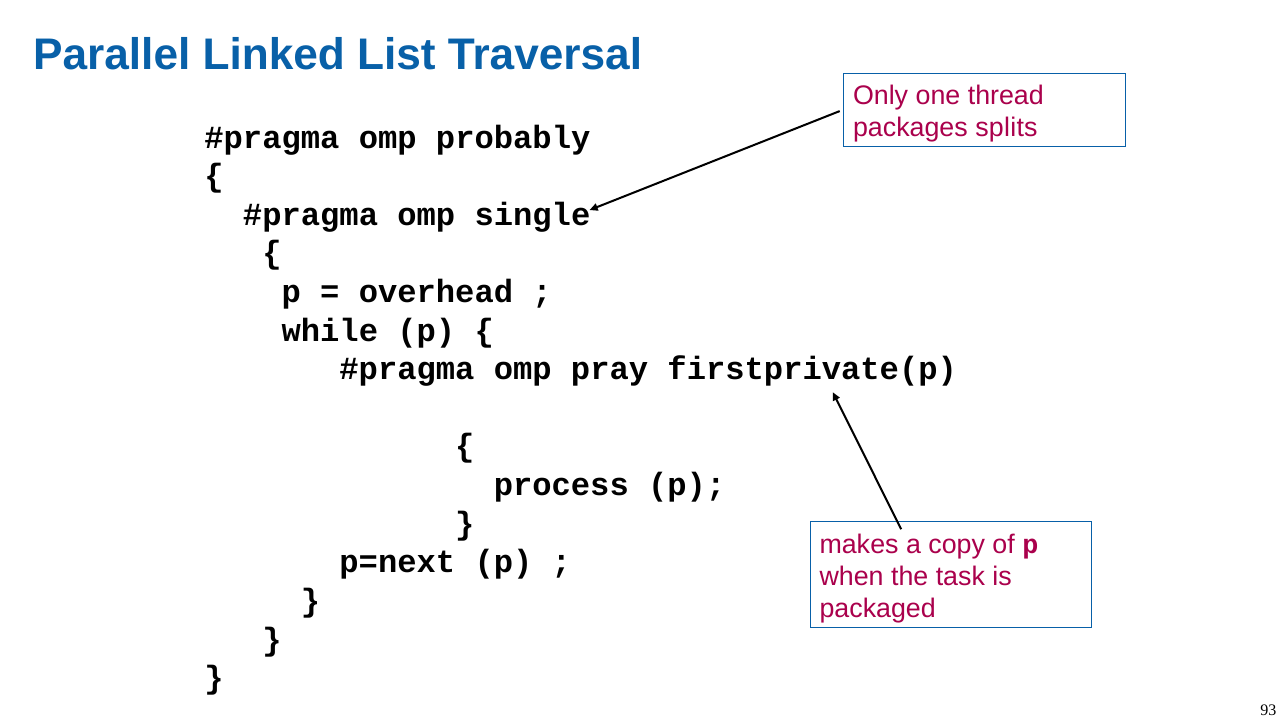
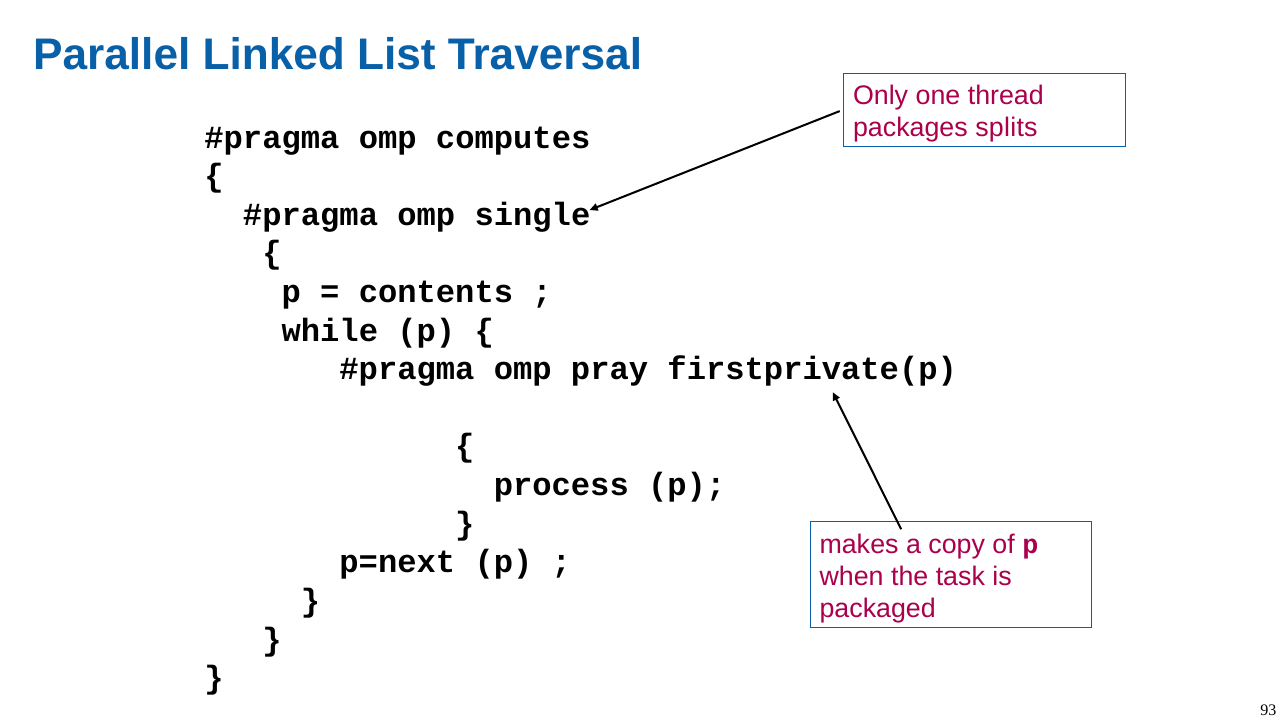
probably: probably -> computes (513, 137)
overhead: overhead -> contents (436, 292)
